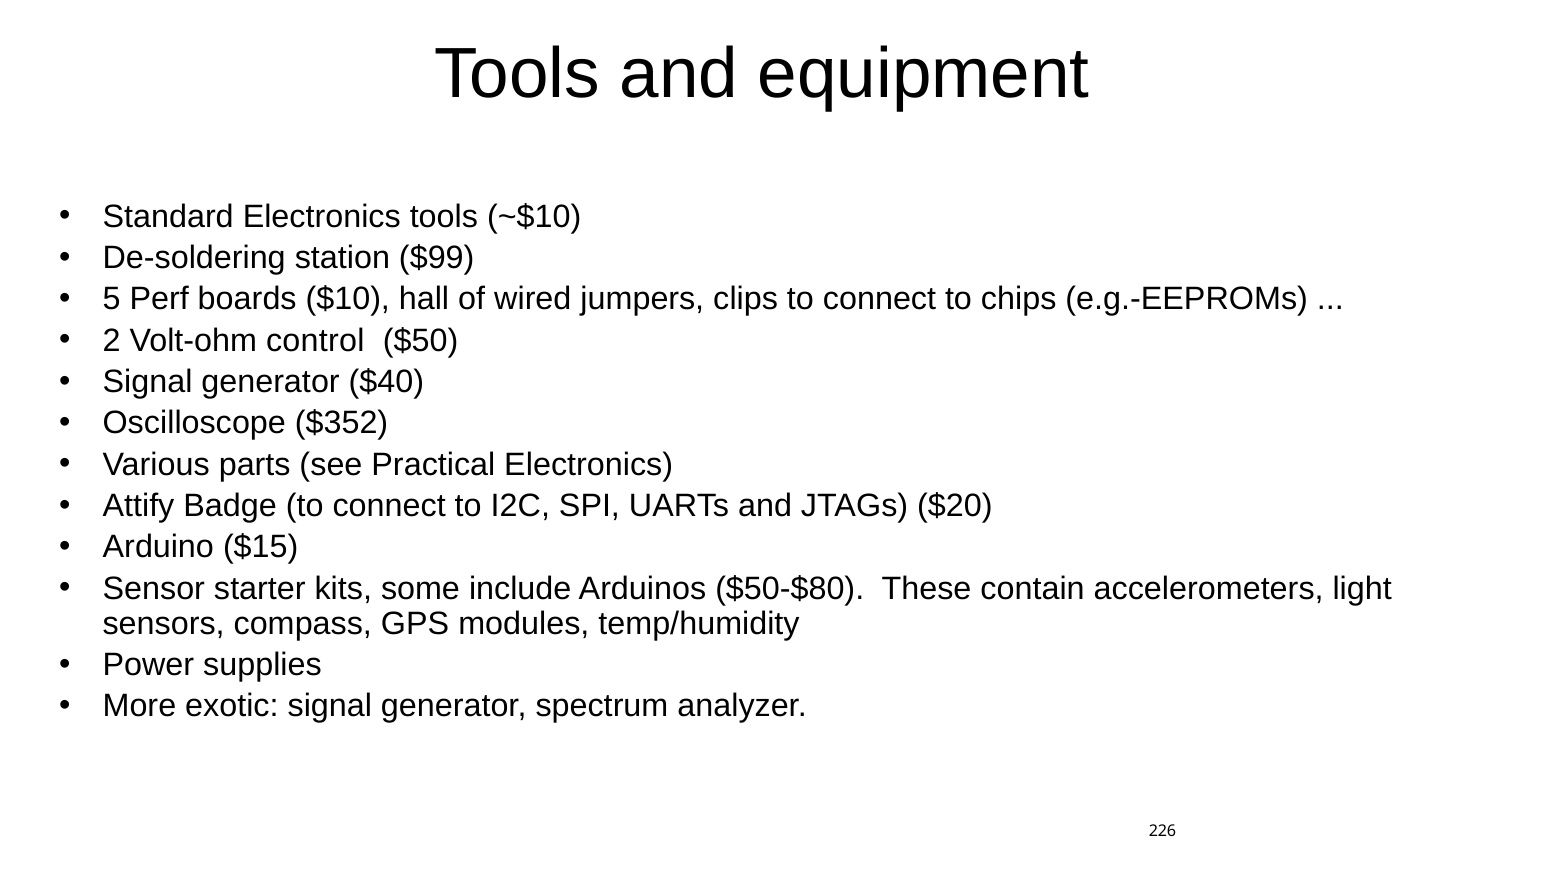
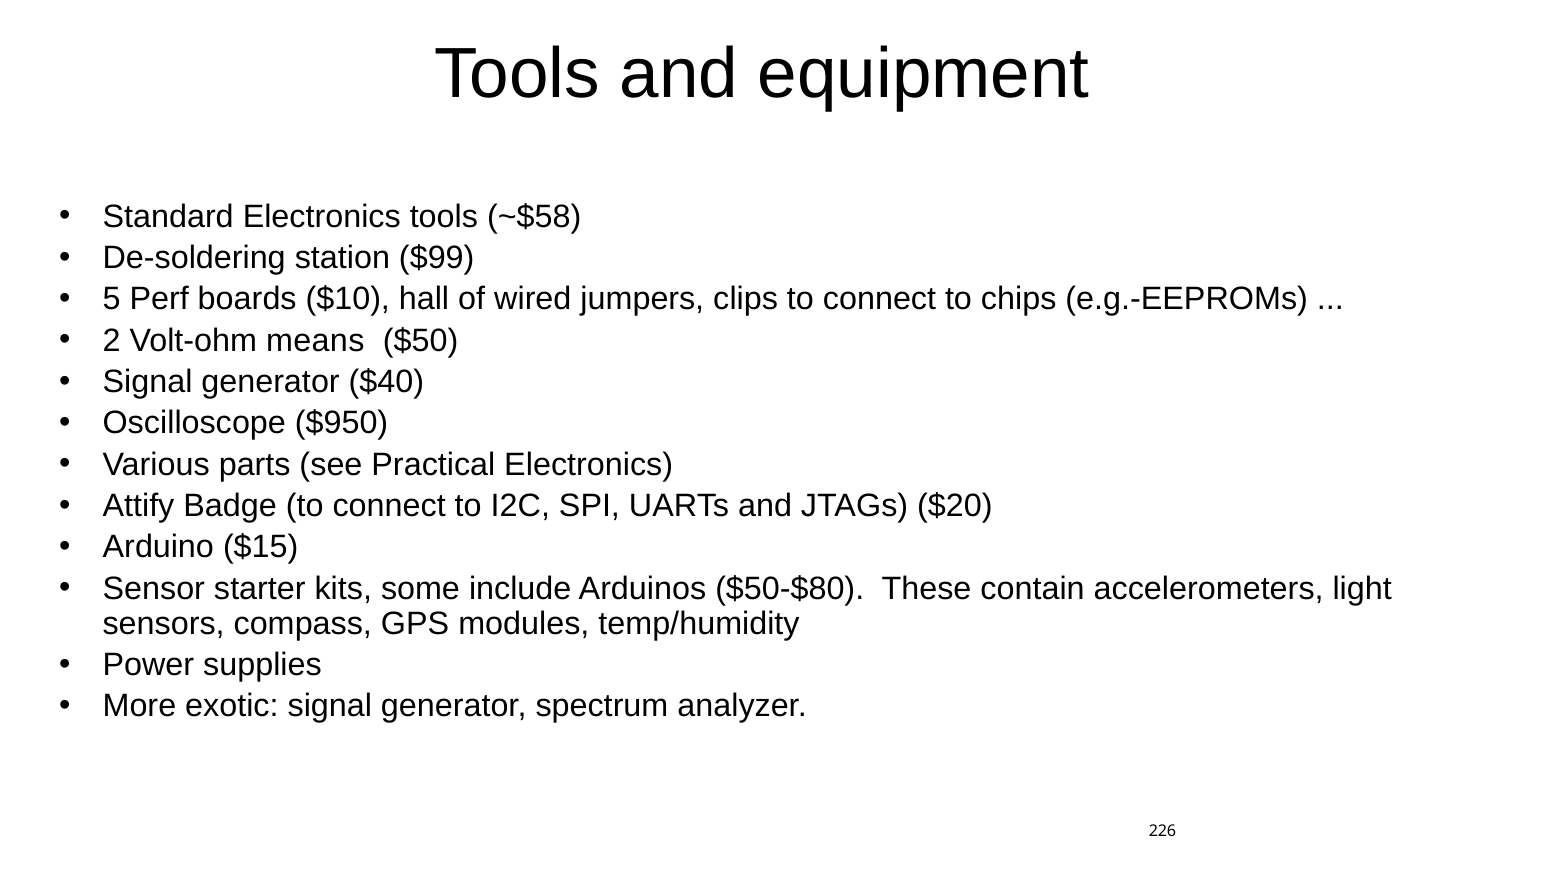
~$10: ~$10 -> ~$58 (534, 216)
control: control -> means (315, 340)
$352: $352 -> $950 (342, 423)
